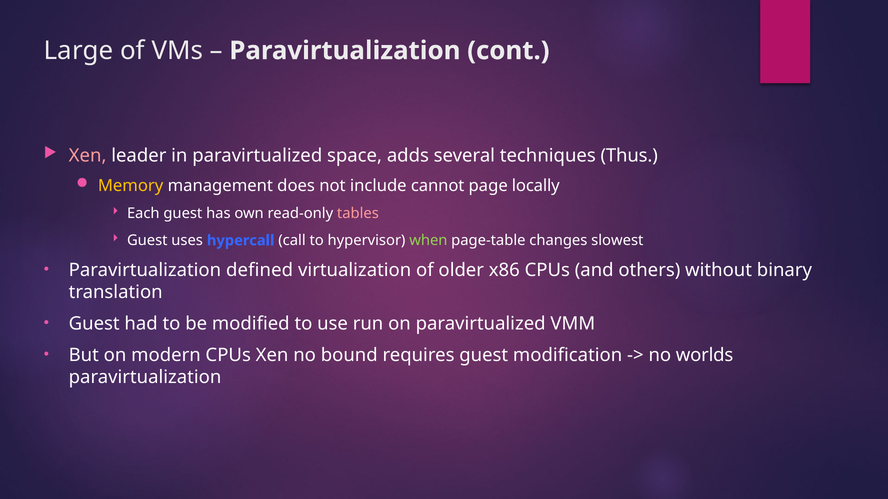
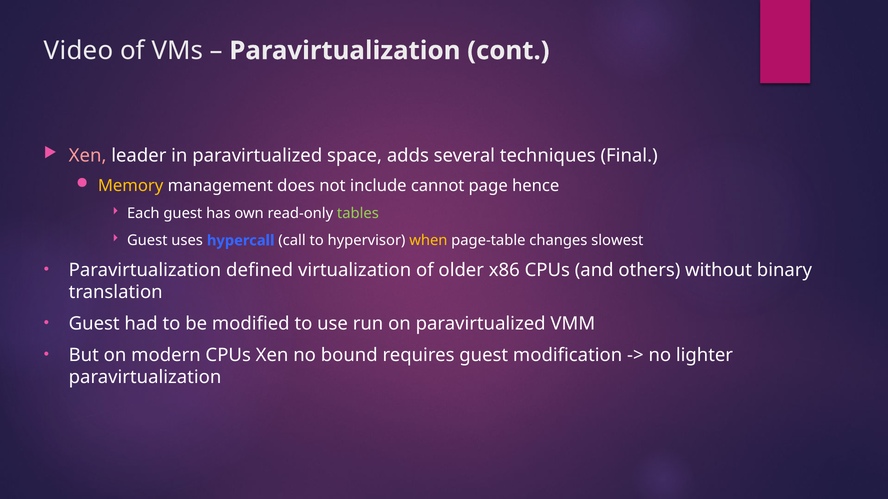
Large: Large -> Video (79, 51)
Thus: Thus -> Final (629, 156)
locally: locally -> hence (536, 186)
tables colour: pink -> light green (358, 214)
when colour: light green -> yellow (428, 241)
worlds: worlds -> lighter (704, 355)
